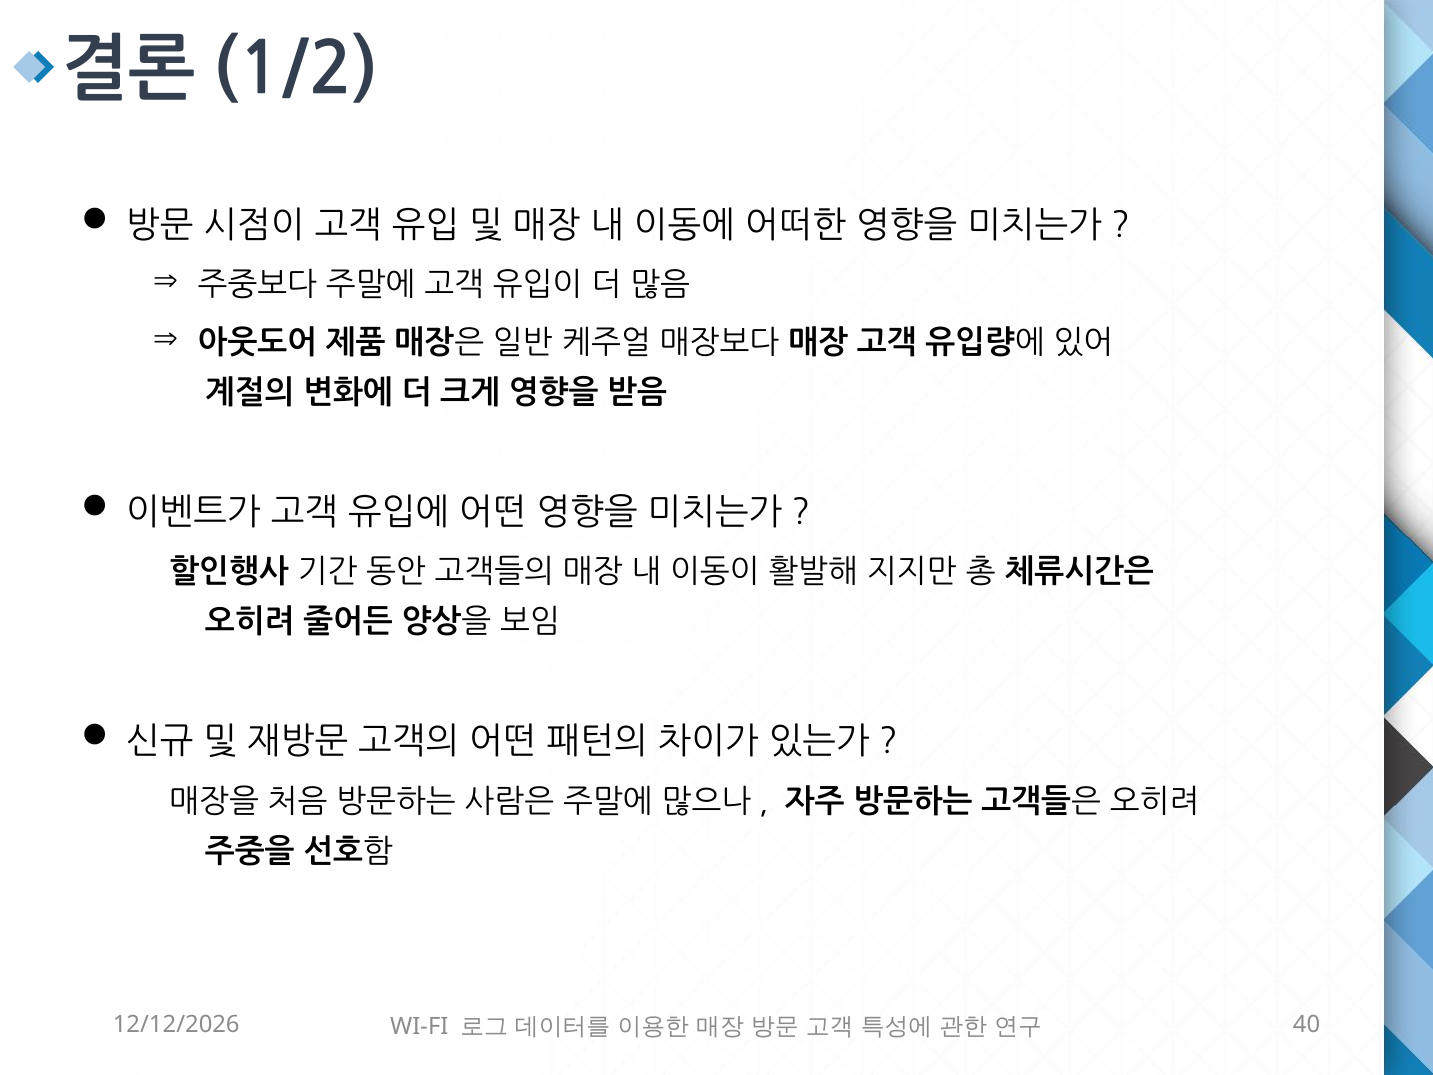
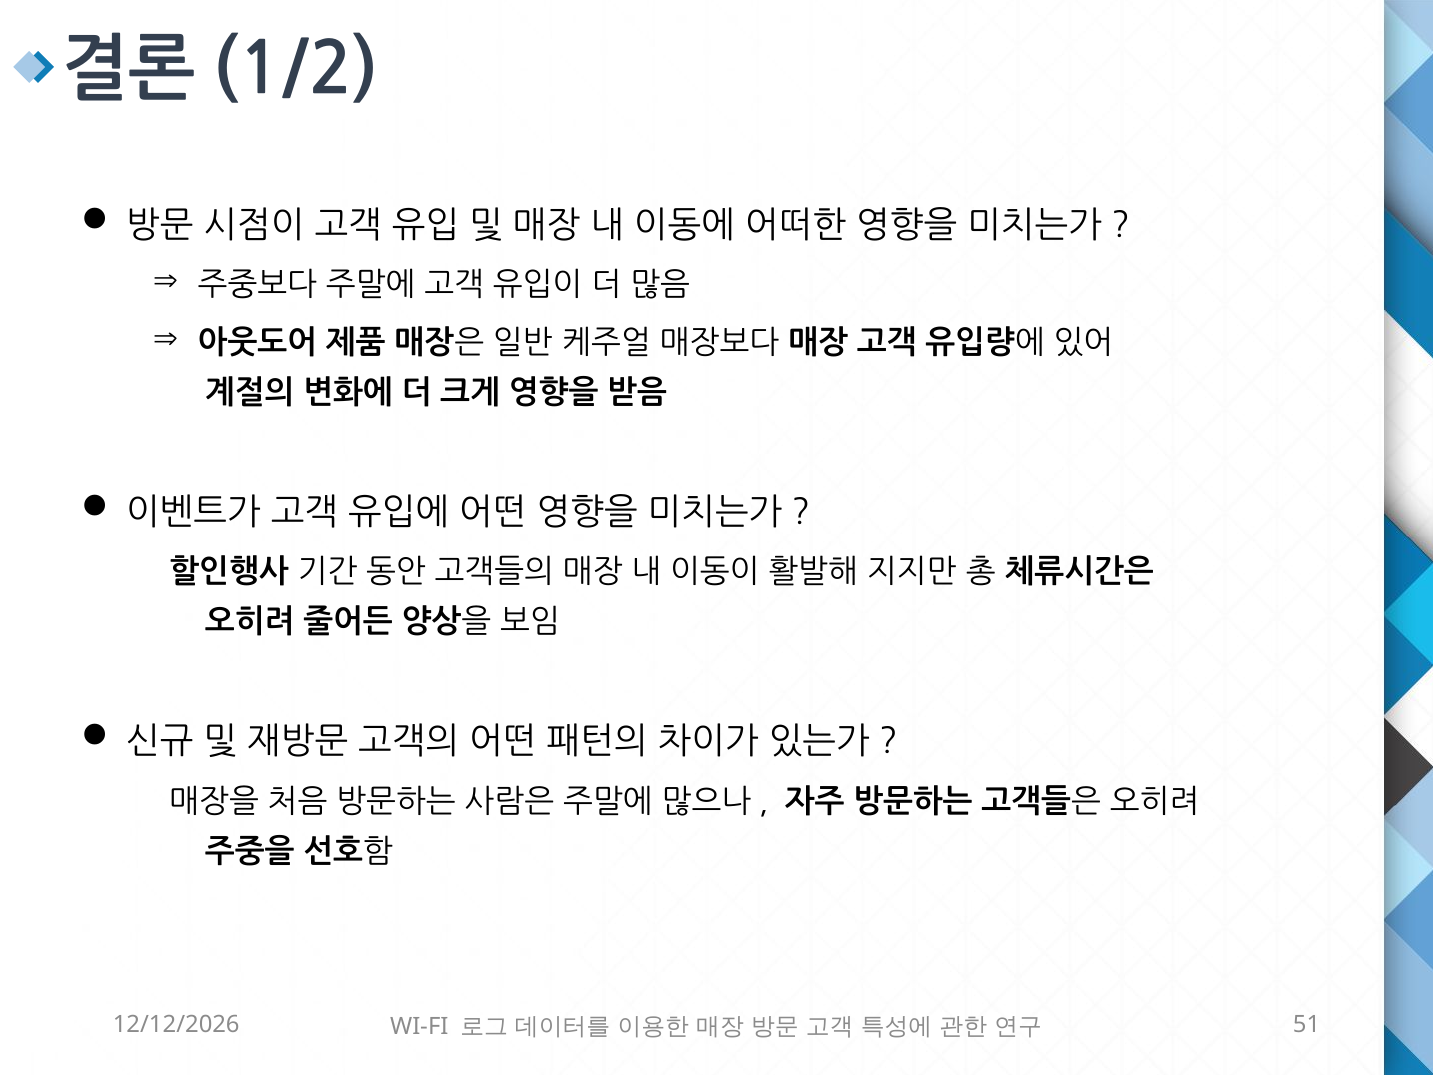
40: 40 -> 51 (1307, 1024)
